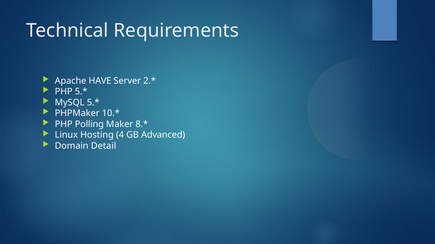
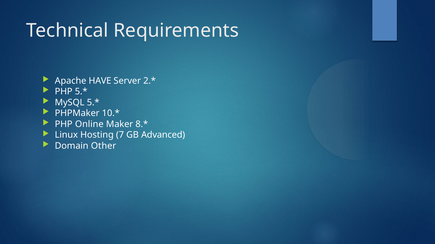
Polling: Polling -> Online (89, 124)
4: 4 -> 7 (120, 135)
Detail: Detail -> Other (104, 146)
